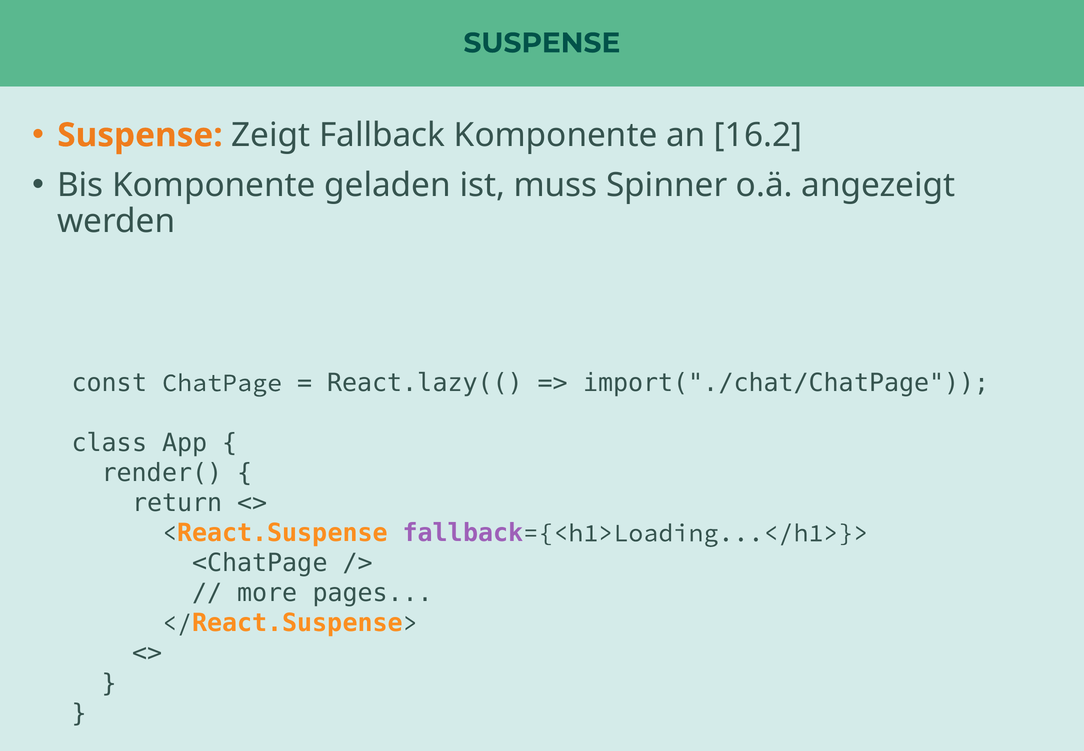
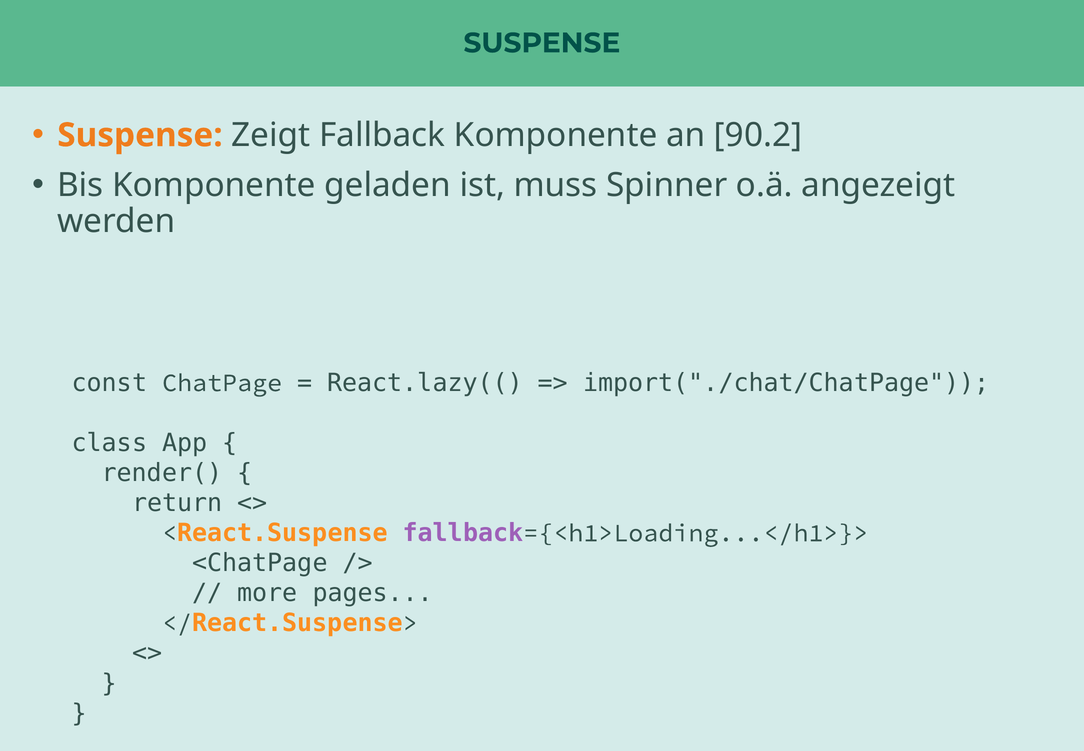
16.2: 16.2 -> 90.2 (758, 135)
